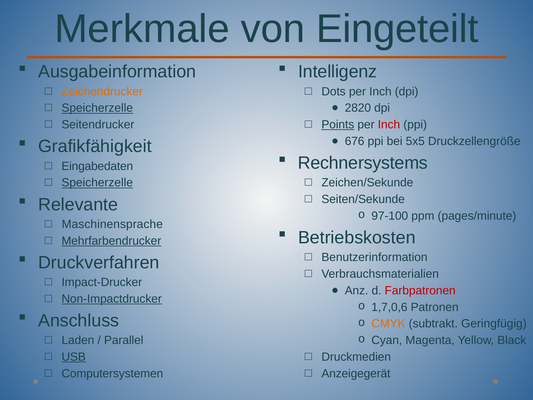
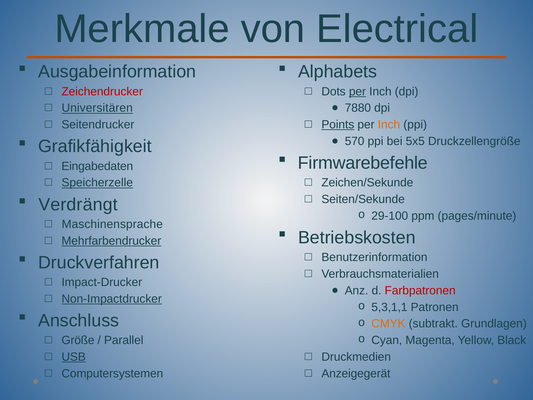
Eingeteilt: Eingeteilt -> Electrical (397, 29)
Intelligenz: Intelligenz -> Alphabets (338, 72)
Zeichendrucker colour: orange -> red (102, 91)
per underline: none -> present (357, 91)
Speicherzelle: Speicherzelle -> Universitären (97, 108)
2820: 2820 -> 7880 (358, 108)
Inch colour: red -> orange (389, 125)
676: 676 -> 570 (355, 141)
Rechnersystems: Rechnersystems -> Firmwarebefehle (363, 163)
Relevante: Relevante -> Verdrängt (78, 204)
97-100: 97-100 -> 29-100 (390, 216)
1,7,0,6: 1,7,0,6 -> 5,3,1,1 (389, 307)
Geringfügig: Geringfügig -> Grundlagen (494, 324)
Laden: Laden -> Größe (78, 340)
